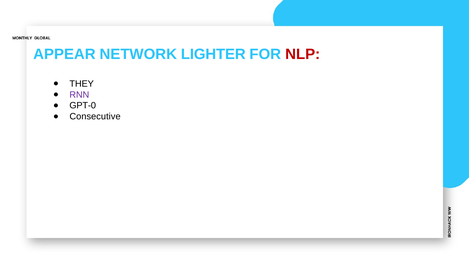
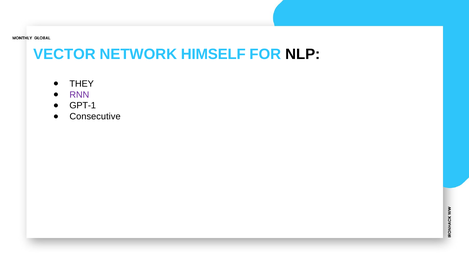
APPEAR: APPEAR -> VECTOR (64, 54)
LIGHTER: LIGHTER -> HIMSELF (213, 54)
NLP colour: red -> black (303, 54)
GPT-0: GPT-0 -> GPT-1 (83, 106)
